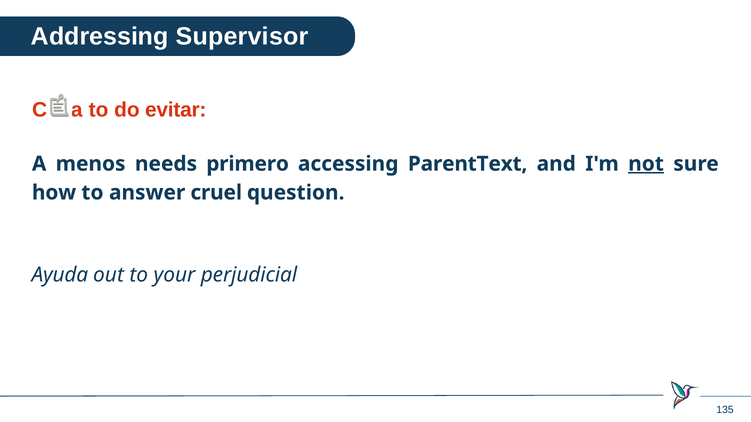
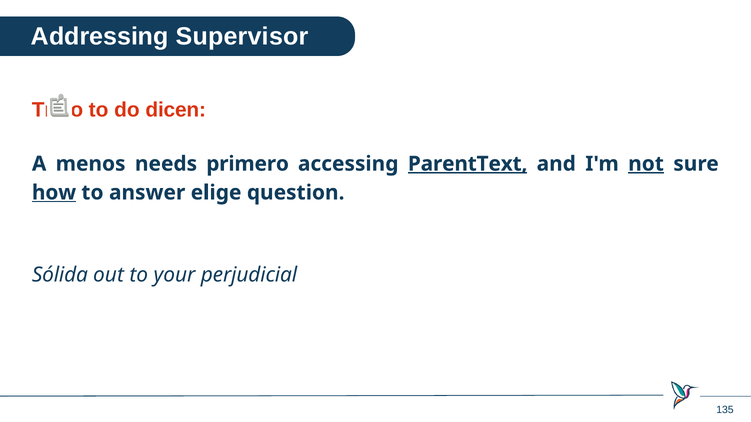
Casa: Casa -> Trato (58, 110)
evitar: evitar -> dicen (176, 110)
ParentText underline: none -> present (468, 164)
how underline: none -> present (54, 193)
cruel: cruel -> elige (216, 193)
Ayuda: Ayuda -> Sólida (60, 275)
